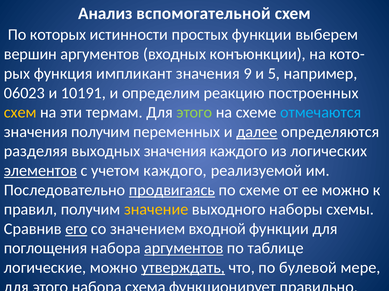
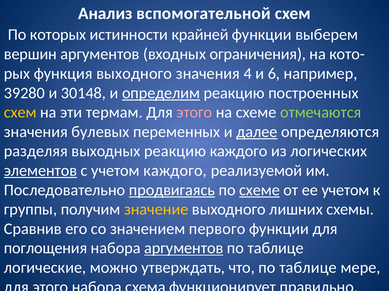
простых: простых -> крайней (200, 35)
конъюнкции: конъюнкции -> ограничения (258, 54)
функция импликант: импликант -> выходного (134, 74)
9: 9 -> 4 (248, 74)
5: 5 -> 6 (274, 74)
06023: 06023 -> 39280 (24, 93)
10191: 10191 -> 30148 (83, 93)
определим underline: none -> present (161, 93)
этого colour: light green -> pink (194, 113)
отмечаются colour: light blue -> light green (321, 113)
значения получим: получим -> булевых (101, 132)
выходных значения: значения -> реакцию (175, 152)
схеме underline: none -> present (259, 190)
ее можно: можно -> учетом (345, 190)
правил: правил -> группы (30, 210)
наборы: наборы -> лишних (296, 210)
его underline: present -> none (76, 229)
входной: входной -> первого (217, 229)
утверждать underline: present -> none (183, 268)
что по булевой: булевой -> таблице (308, 268)
